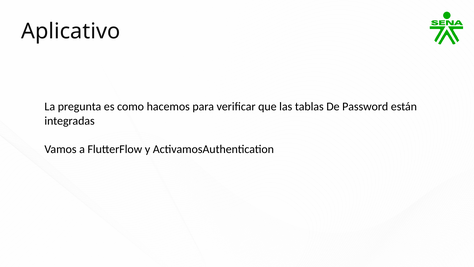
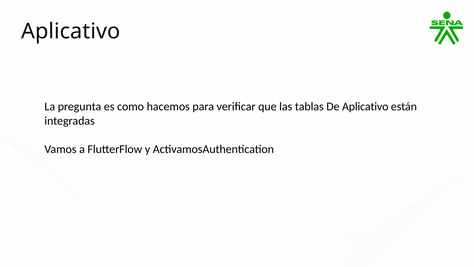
De Password: Password -> Aplicativo (365, 107)
